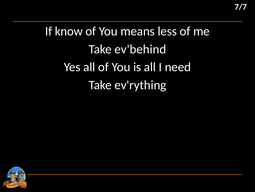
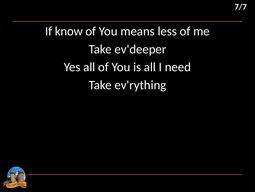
ev'behind: ev'behind -> ev'deeper (140, 49)
